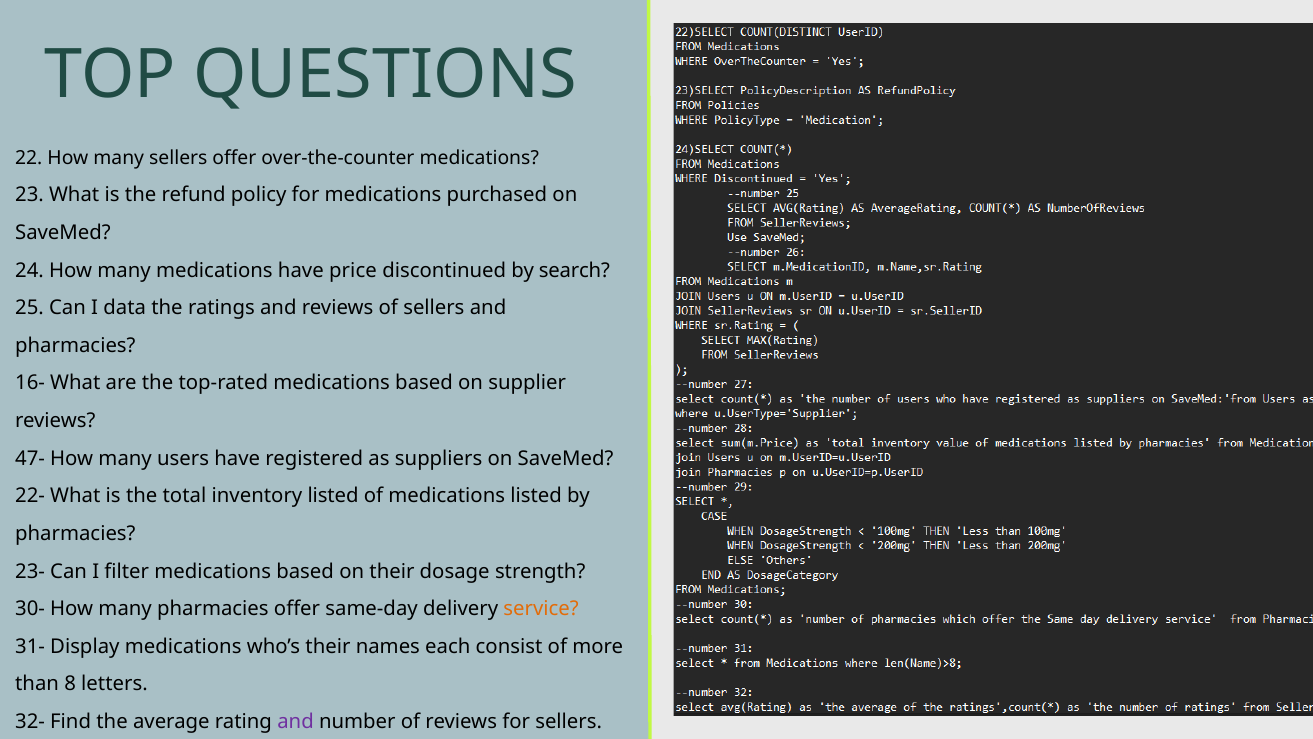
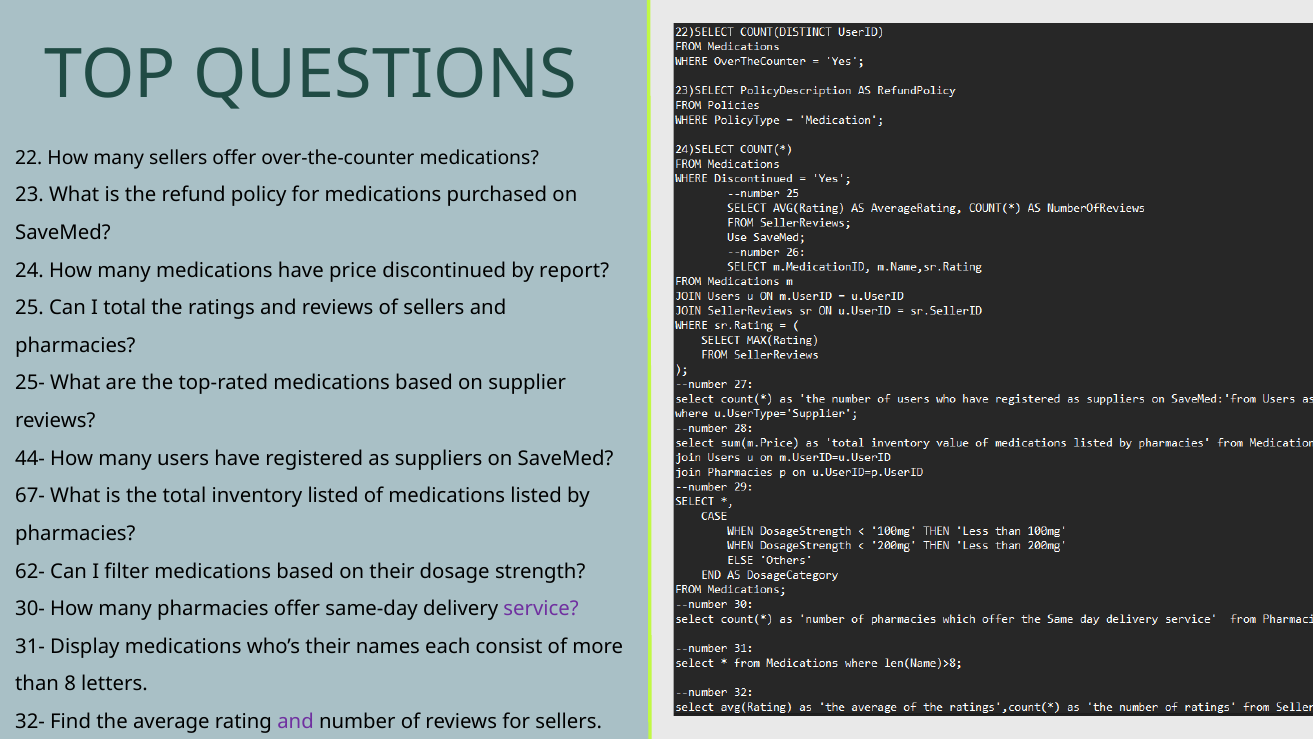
search: search -> report (574, 270)
I data: data -> total (125, 308)
16-: 16- -> 25- (30, 383)
47-: 47- -> 44- (30, 458)
22-: 22- -> 67- (30, 496)
23-: 23- -> 62- (30, 571)
service colour: orange -> purple (541, 609)
